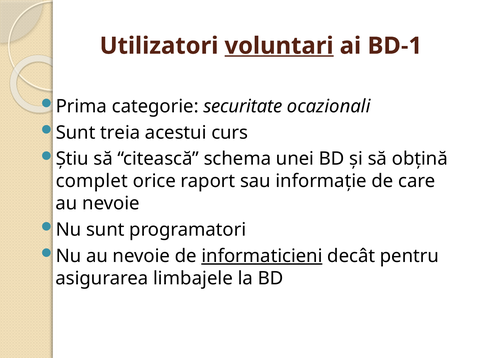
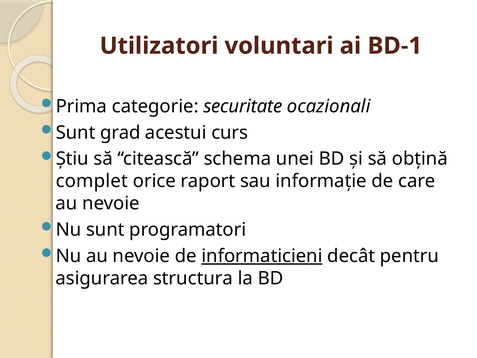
voluntari underline: present -> none (279, 46)
treia: treia -> grad (120, 132)
limbajele: limbajele -> structura (193, 278)
